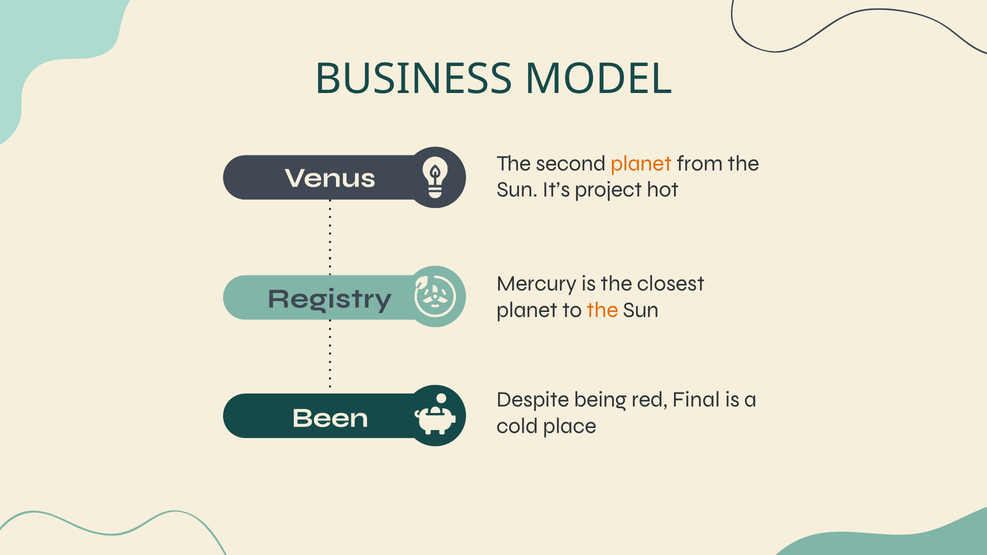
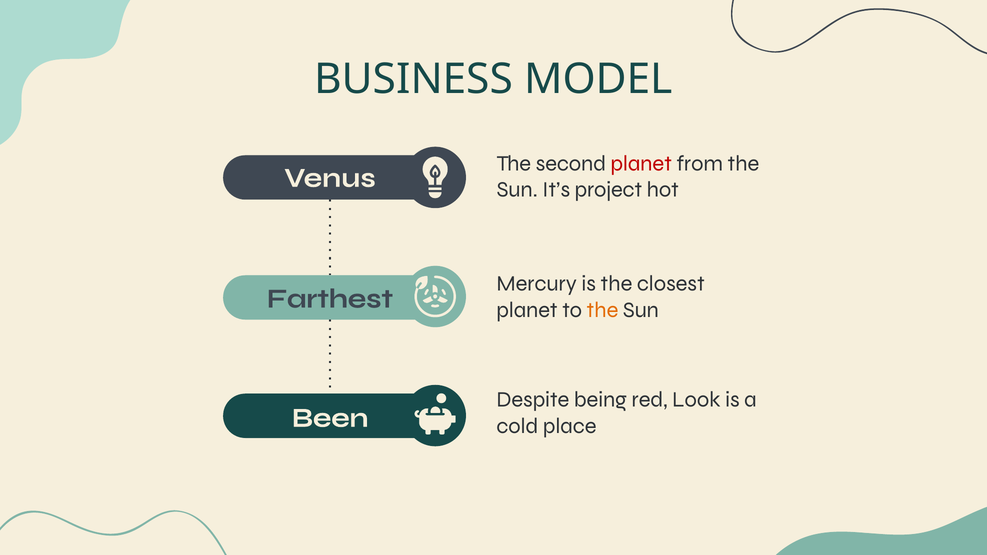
planet colour: orange -> red (641, 164)
Registry: Registry -> Farthest (330, 299)
Final: Final -> Look (696, 400)
